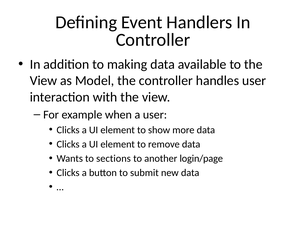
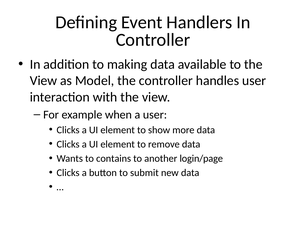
sections: sections -> contains (114, 158)
